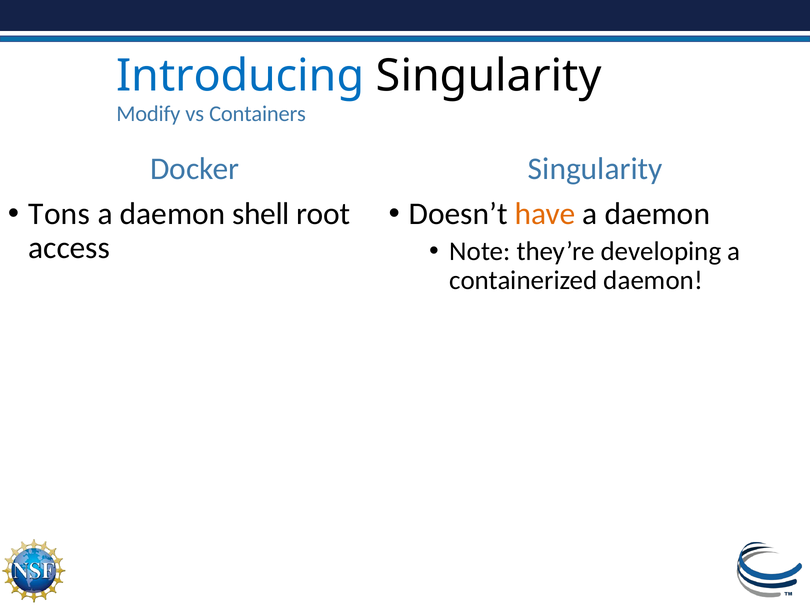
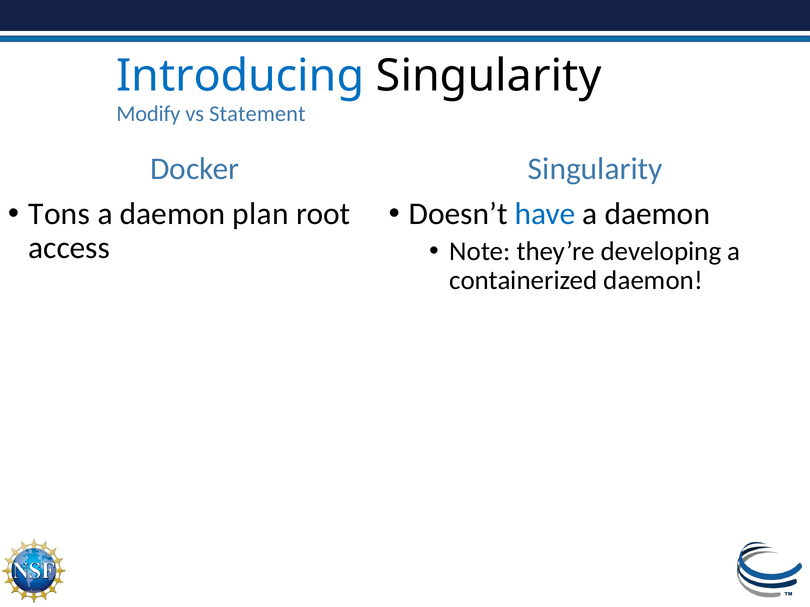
Containers: Containers -> Statement (257, 114)
shell: shell -> plan (261, 214)
have colour: orange -> blue (545, 214)
